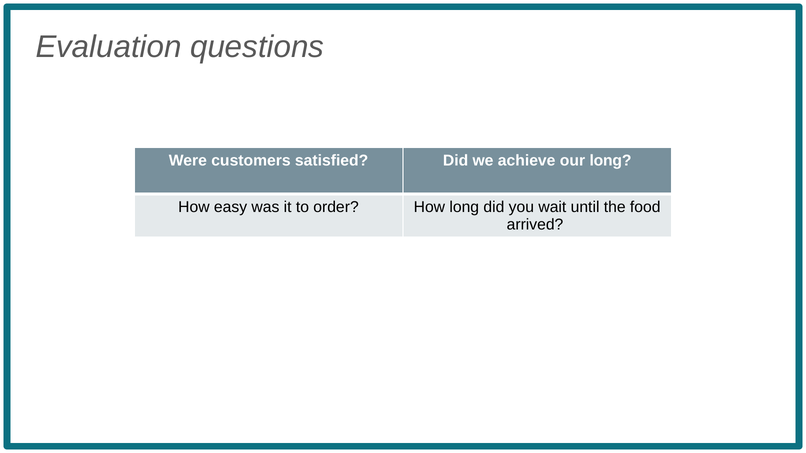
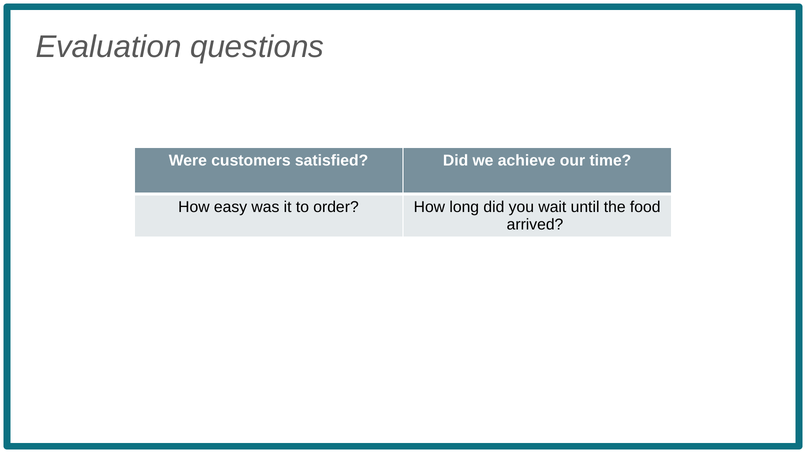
our long: long -> time (610, 161)
